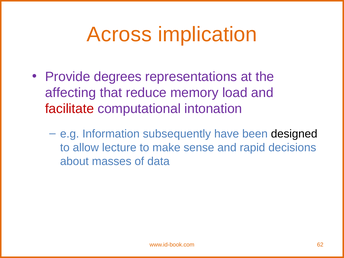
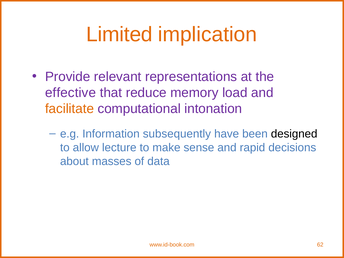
Across: Across -> Limited (119, 34)
degrees: degrees -> relevant (118, 77)
affecting: affecting -> effective (71, 93)
facilitate colour: red -> orange (69, 109)
